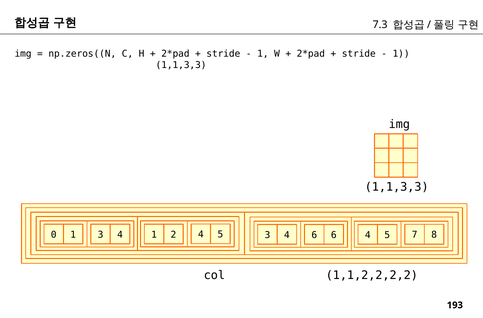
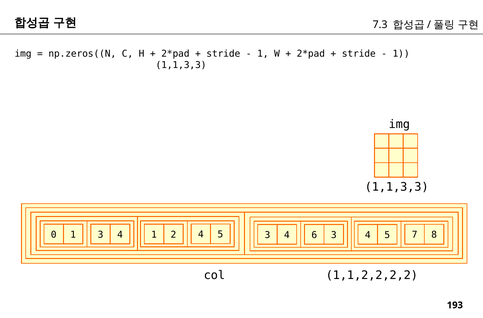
6 6: 6 -> 3 (334, 234)
